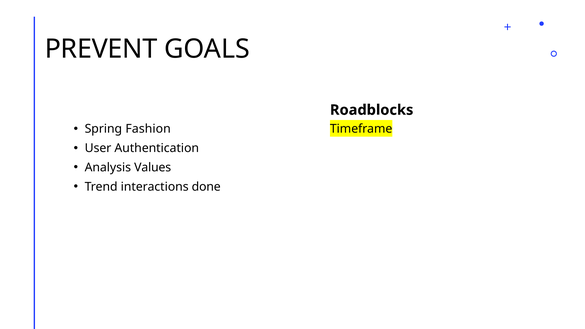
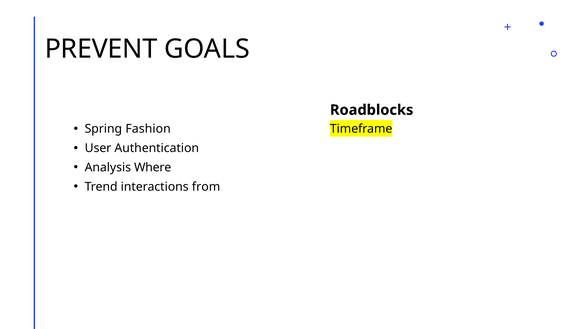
Values: Values -> Where (153, 167)
done: done -> from (206, 187)
